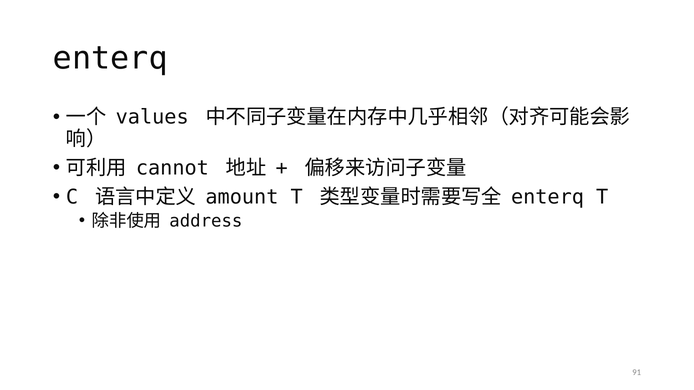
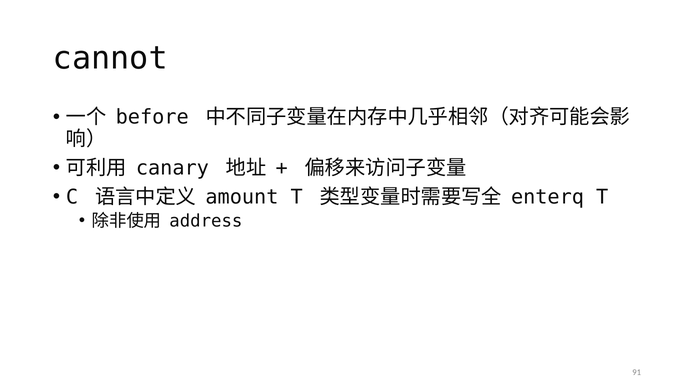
enterq: enterq -> cannot (110, 58)
values: values -> before (152, 117)
cannot: cannot -> canary (172, 168)
